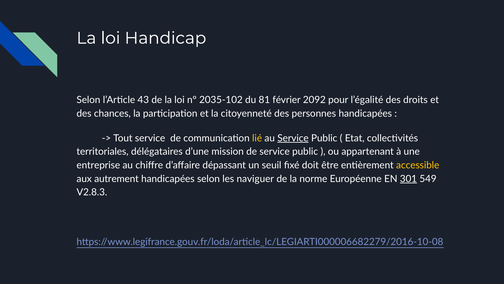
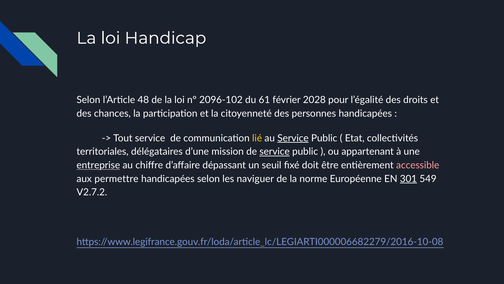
43: 43 -> 48 (143, 100)
2035-102: 2035-102 -> 2096-102 (221, 100)
81: 81 -> 61 (264, 100)
2092: 2092 -> 2028 (314, 100)
service underline: none -> present (275, 151)
entreprise underline: none -> present (98, 165)
accessible colour: yellow -> pink (418, 165)
autrement: autrement -> permettre (116, 179)
V2.8.3: V2.8.3 -> V2.7.2 (92, 192)
